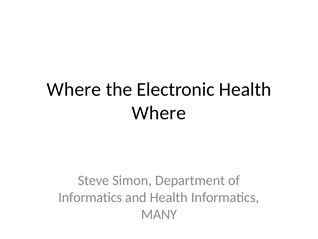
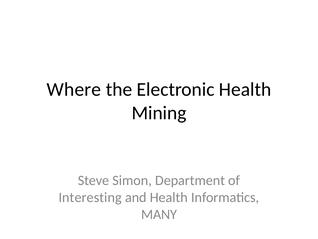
Where: Where -> Mining (159, 113)
Informatics: Informatics -> Interesting (90, 197)
